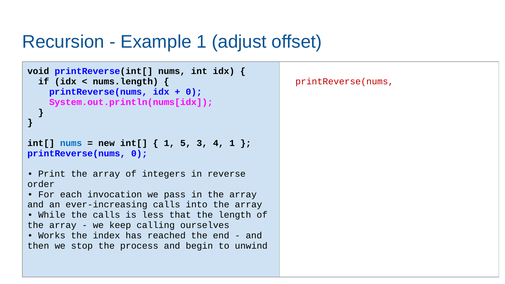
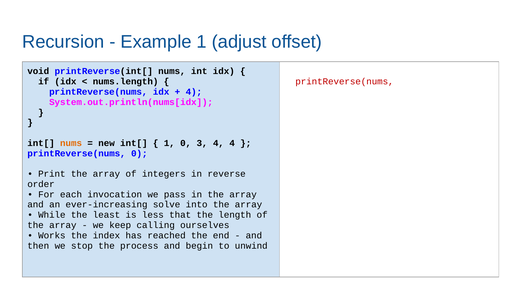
0: 0 -> 4 (194, 92)
nums colour: blue -> orange (71, 143)
1 5: 5 -> 0 (186, 143)
4 1: 1 -> 4 (232, 143)
ever-increasing calls: calls -> solve (167, 205)
the calls: calls -> least (106, 215)
